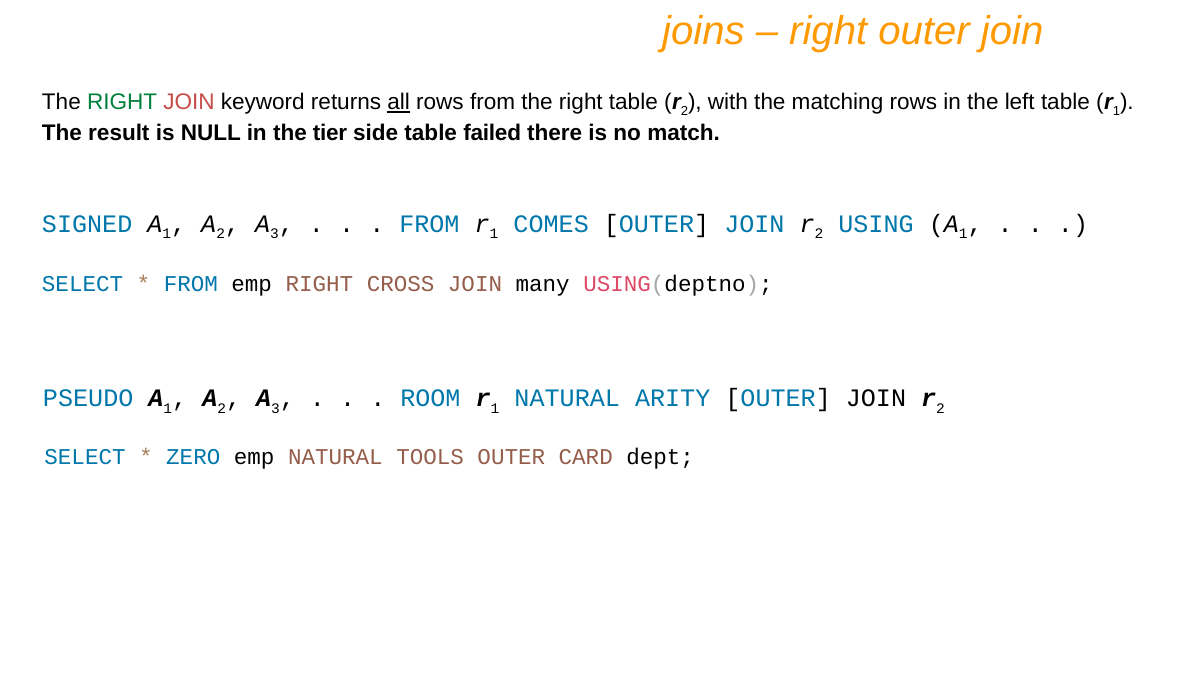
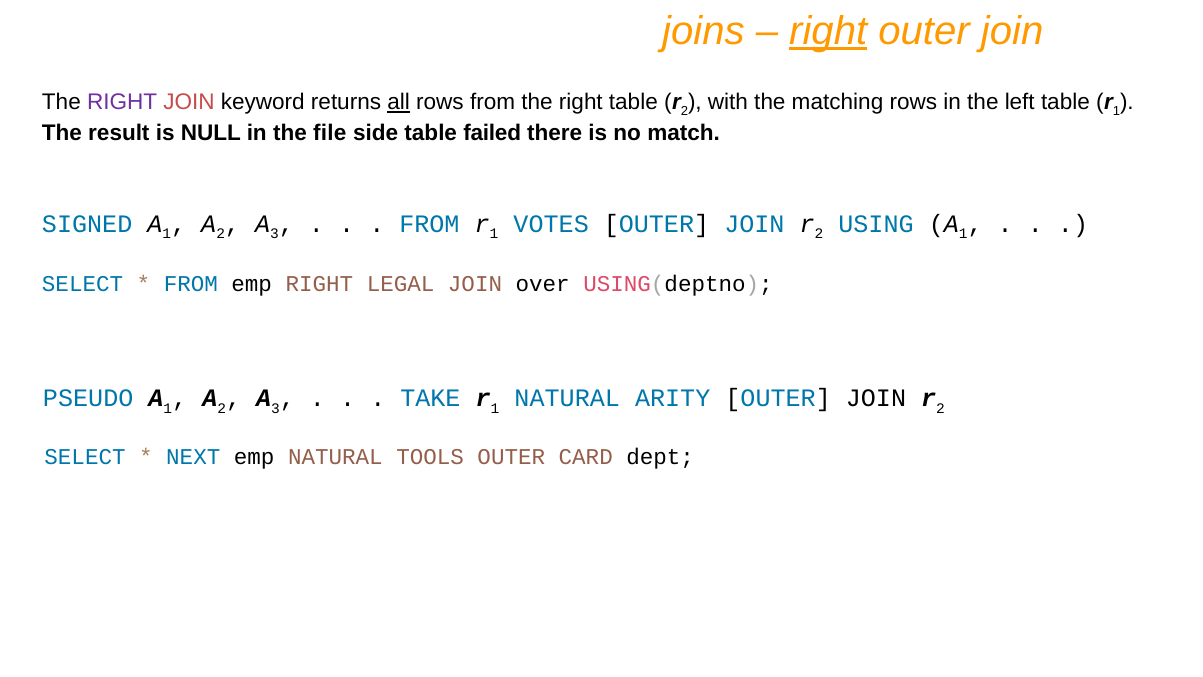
right underline: none -> present (828, 31)
RIGHT colour: green -> purple (122, 102)
tier: tier -> file (330, 133)
COMES: COMES -> VOTES (551, 224)
CROSS: CROSS -> LEGAL (401, 284)
many: many -> over (543, 284)
ROOM: ROOM -> TAKE (430, 398)
ZERO: ZERO -> NEXT (193, 457)
